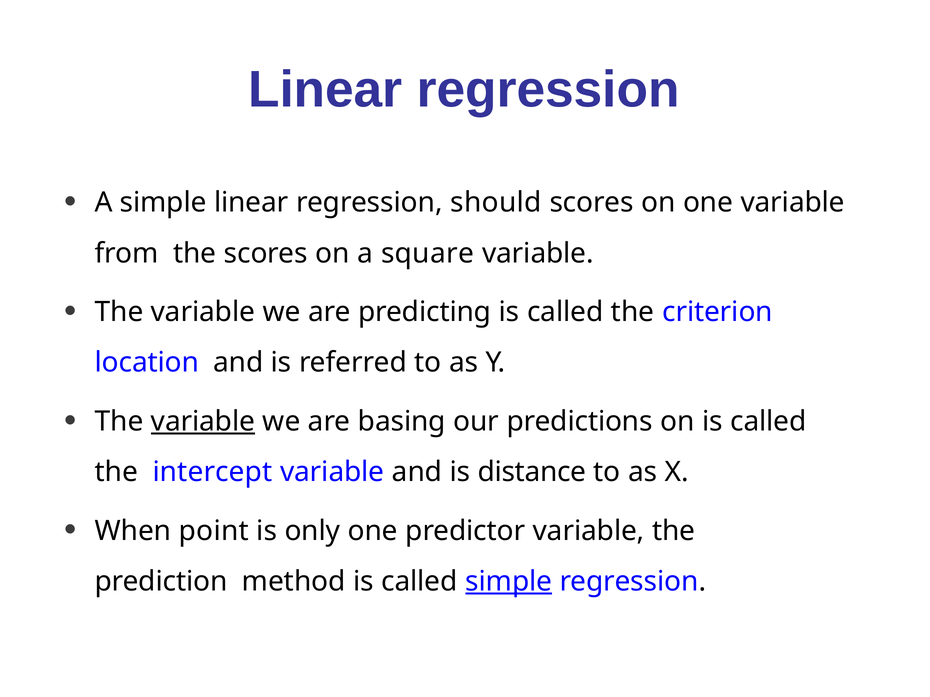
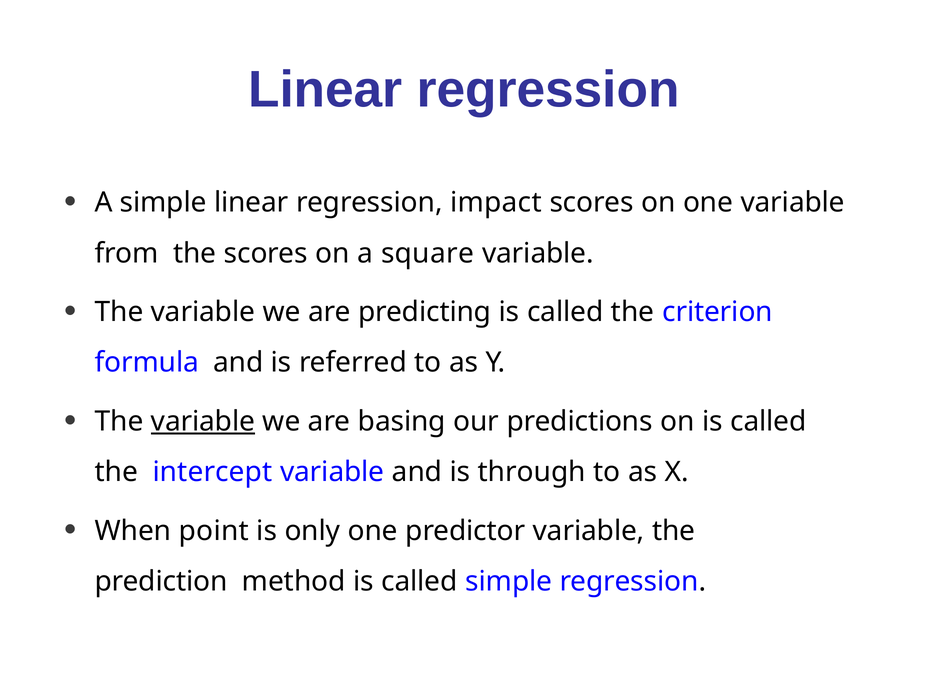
should: should -> impact (496, 203)
location: location -> formula (147, 362)
distance: distance -> through (532, 472)
simple underline: present -> none (509, 581)
